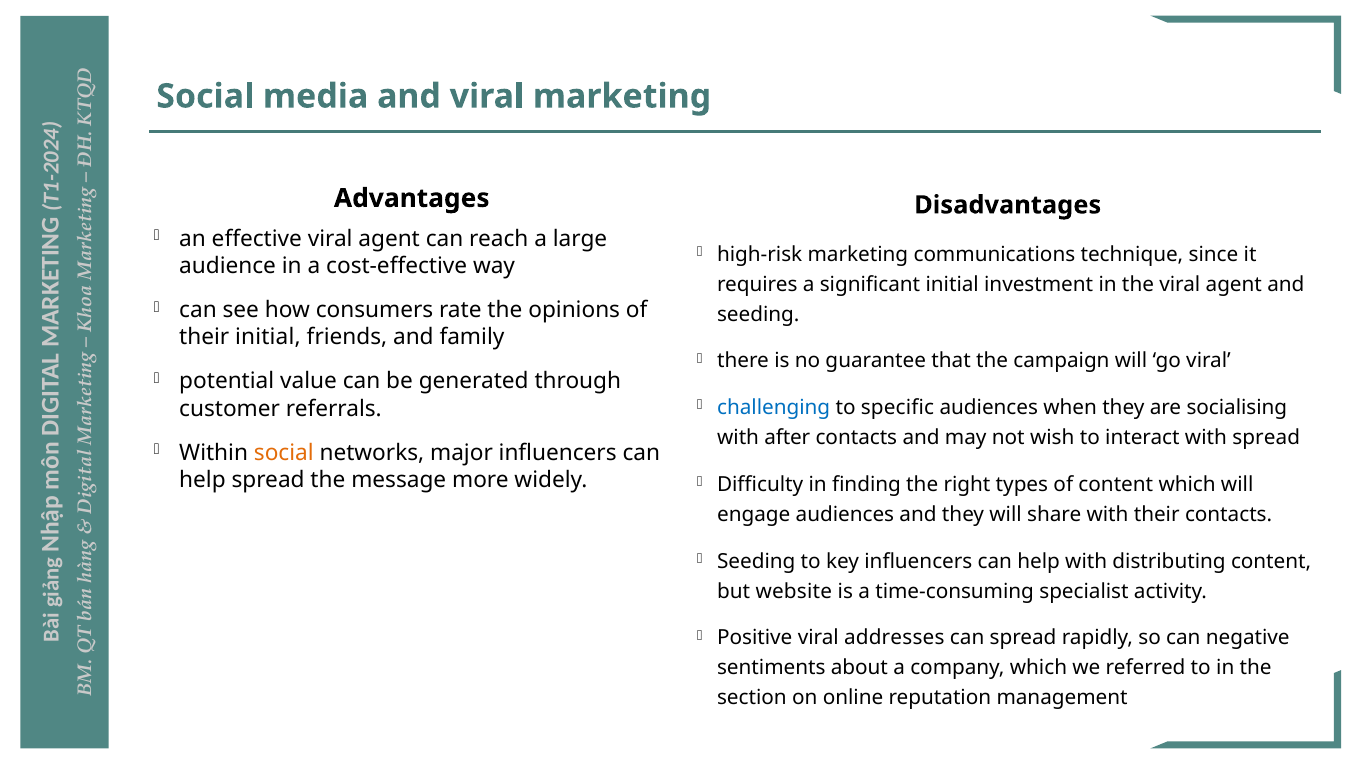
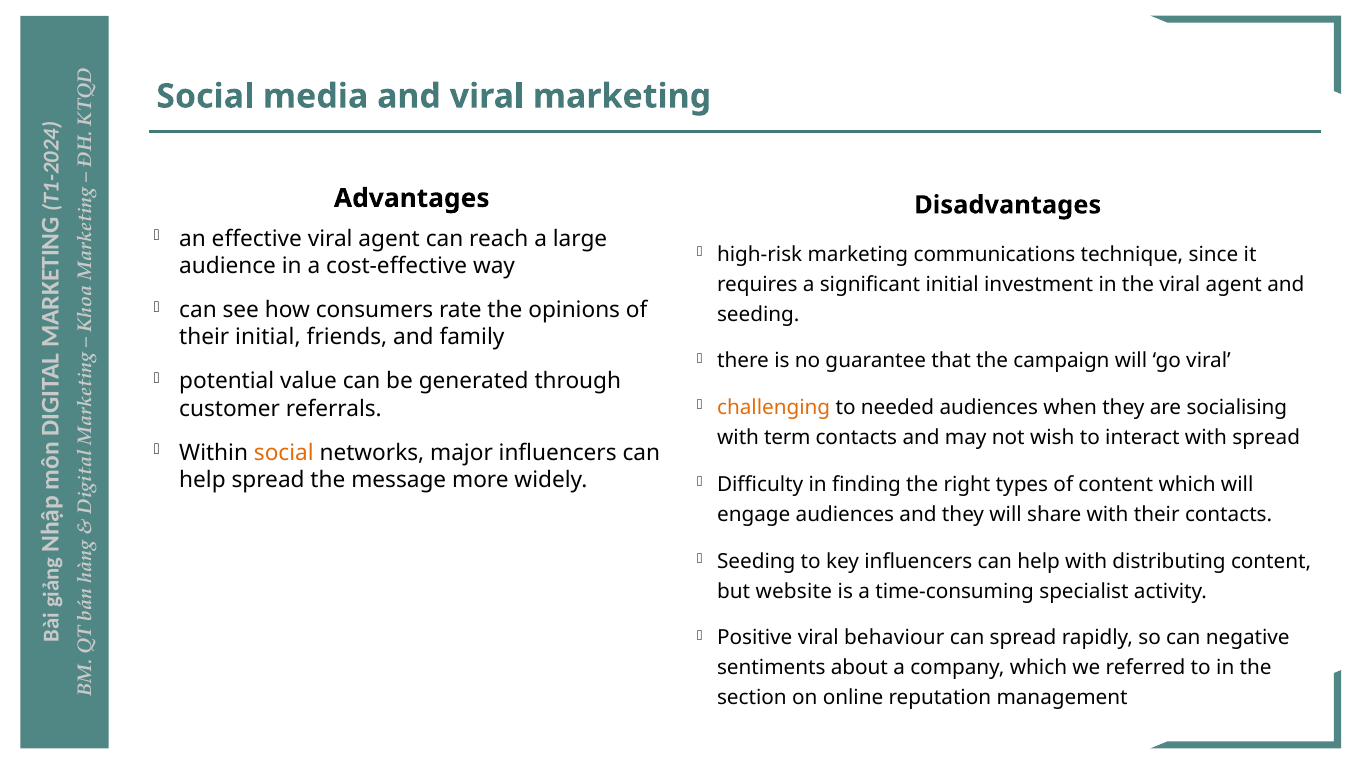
challenging colour: blue -> orange (774, 408)
specific: specific -> needed (898, 408)
after: after -> term (787, 438)
addresses: addresses -> behaviour (894, 638)
